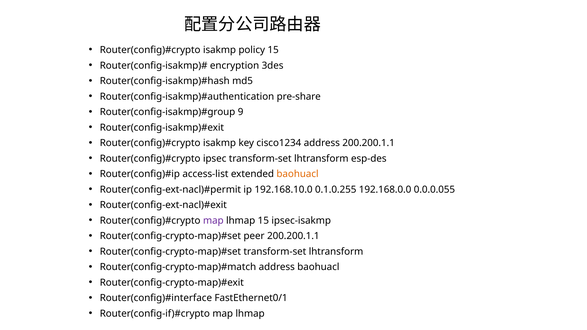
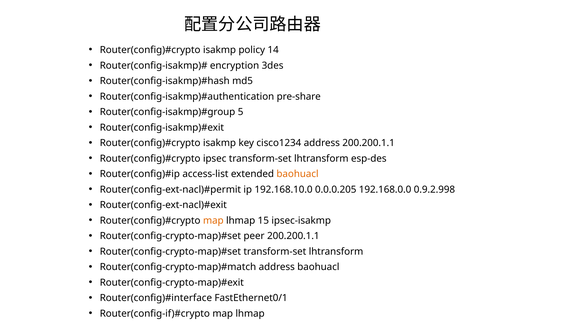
policy 15: 15 -> 14 (273, 50)
9: 9 -> 5 (241, 112)
0.1.0.255: 0.1.0.255 -> 0.0.0.205 (336, 190)
0.0.0.055: 0.0.0.055 -> 0.9.2.998 (434, 190)
map colour: purple -> orange (213, 221)
